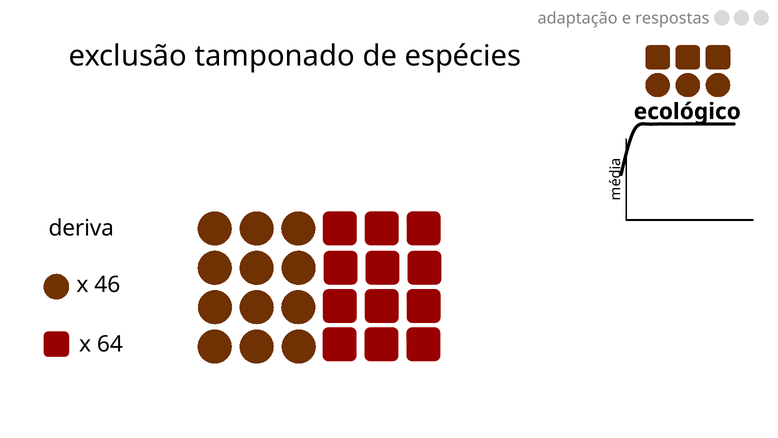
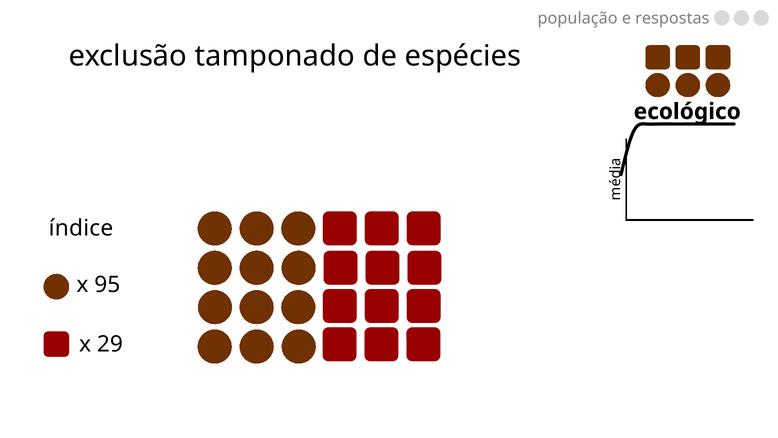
adaptação: adaptação -> população (578, 18)
deriva: deriva -> índice (81, 228)
46: 46 -> 95 (107, 284)
64: 64 -> 29 (110, 344)
